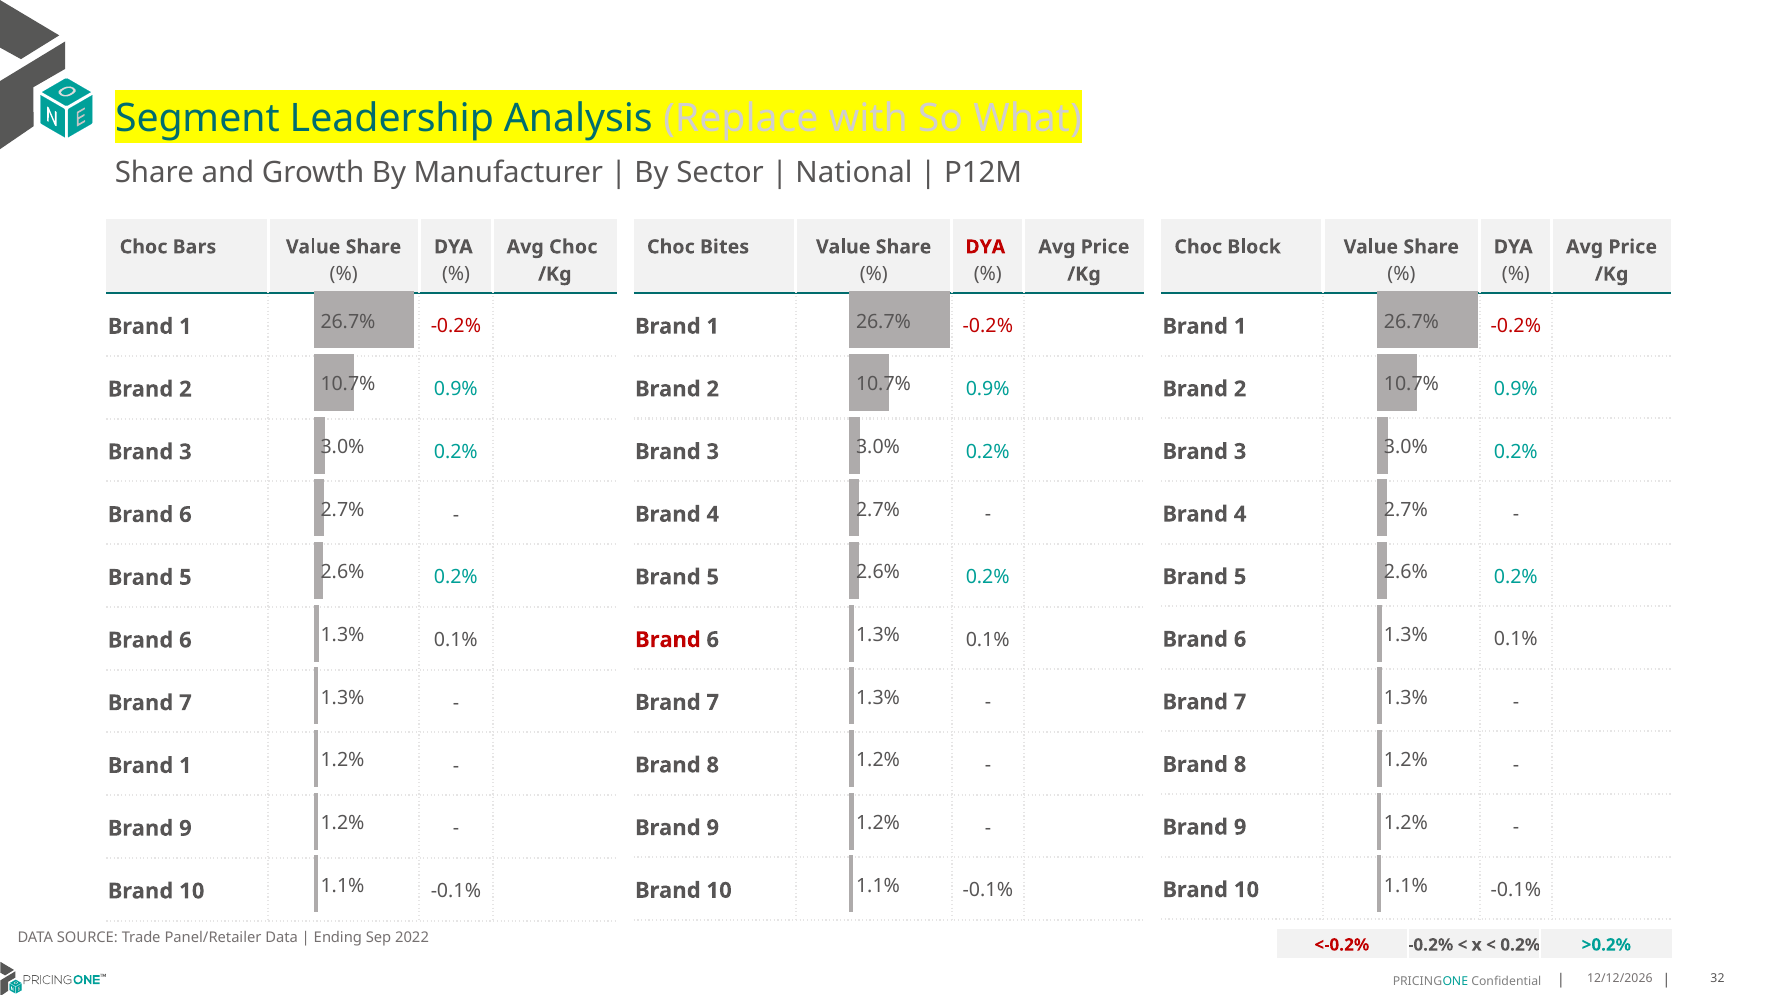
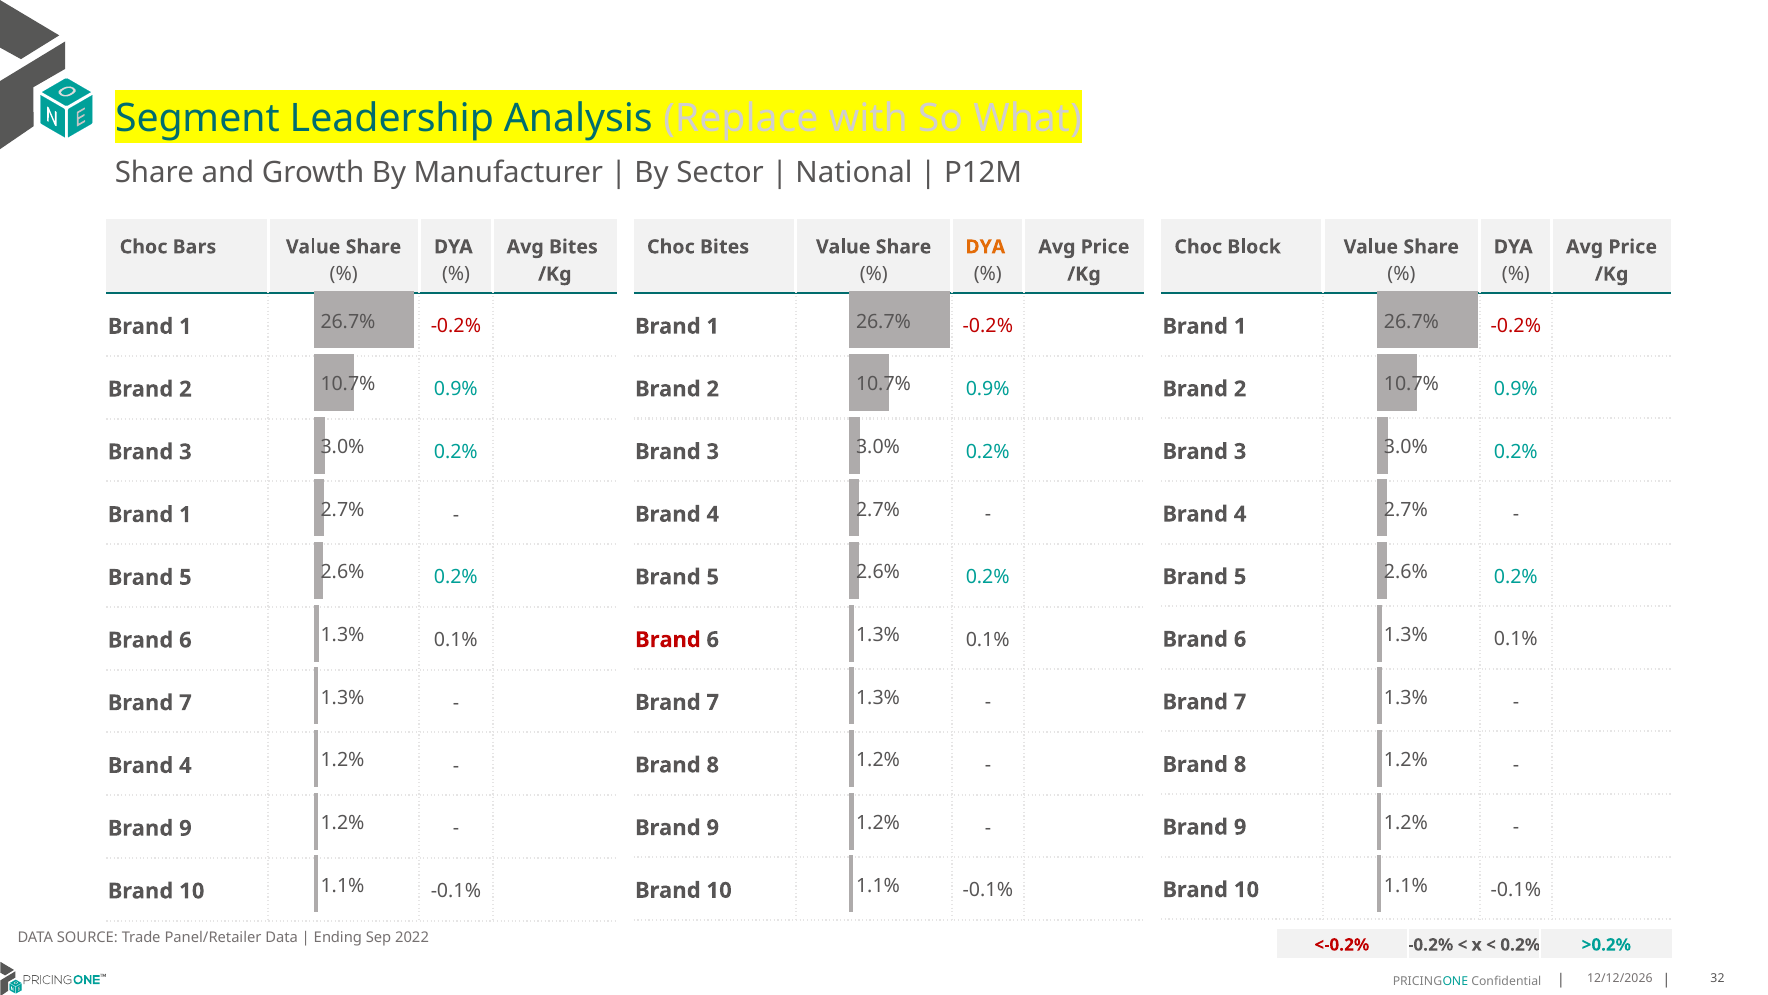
Avg Choc: Choc -> Bites (573, 247)
DYA colour: red -> orange (985, 247)
6: 6 -> 1 (185, 514)
1: 1 -> 4 (185, 765)
